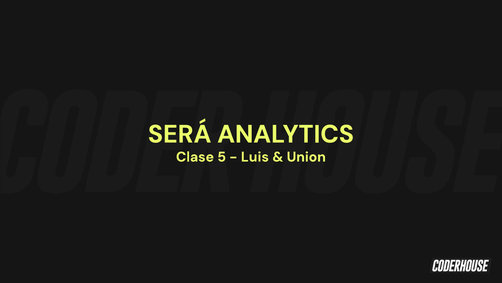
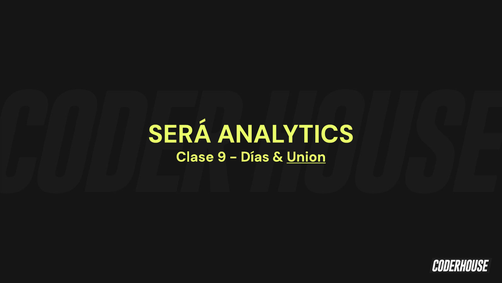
5: 5 -> 9 (222, 157)
Luis: Luis -> Días (255, 157)
Union underline: none -> present (306, 157)
